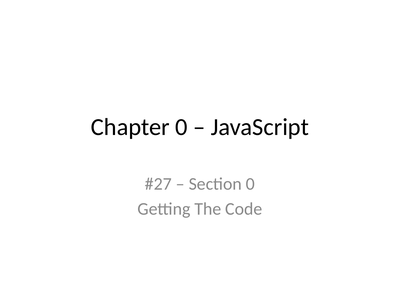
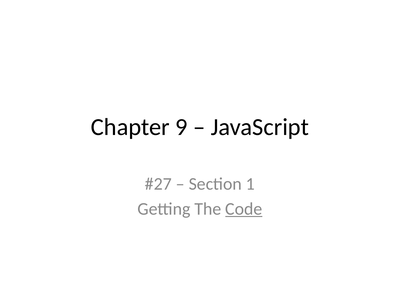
Chapter 0: 0 -> 9 (181, 127)
Section 0: 0 -> 1 (250, 184)
Code underline: none -> present (244, 209)
